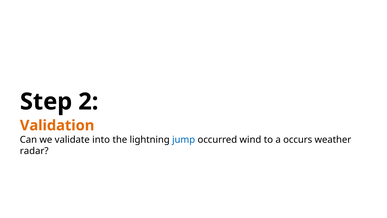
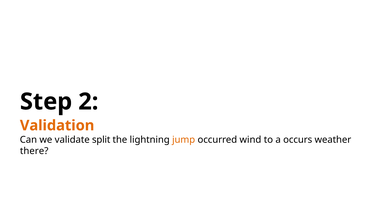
into: into -> split (101, 139)
jump colour: blue -> orange (184, 139)
radar: radar -> there (34, 151)
